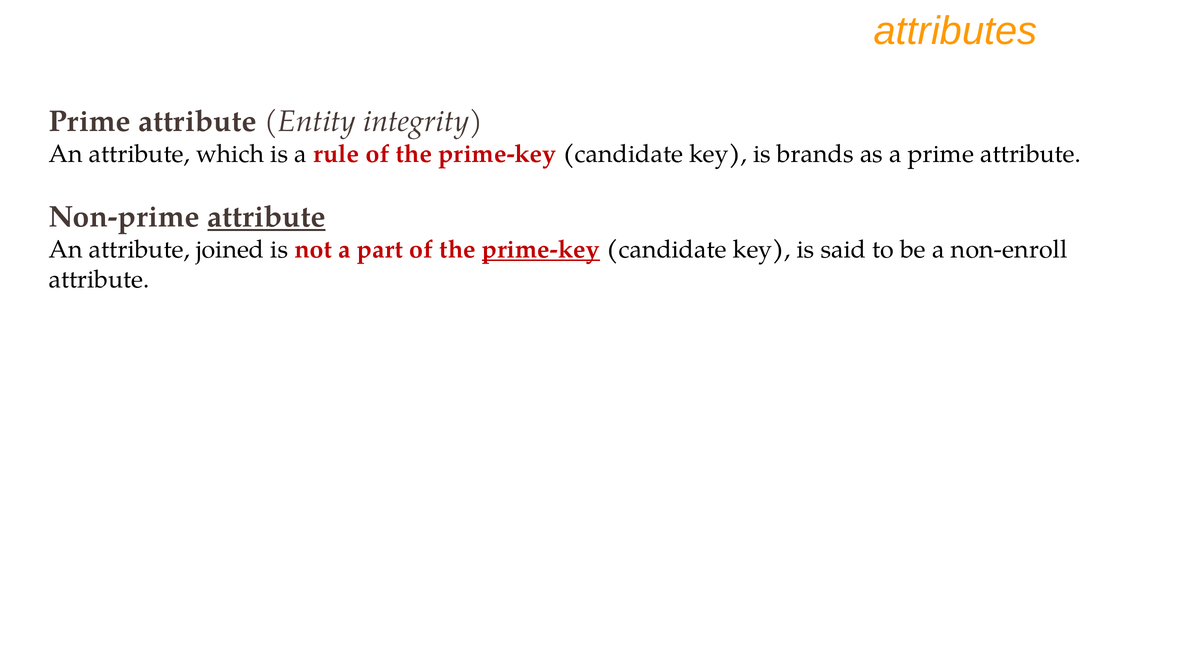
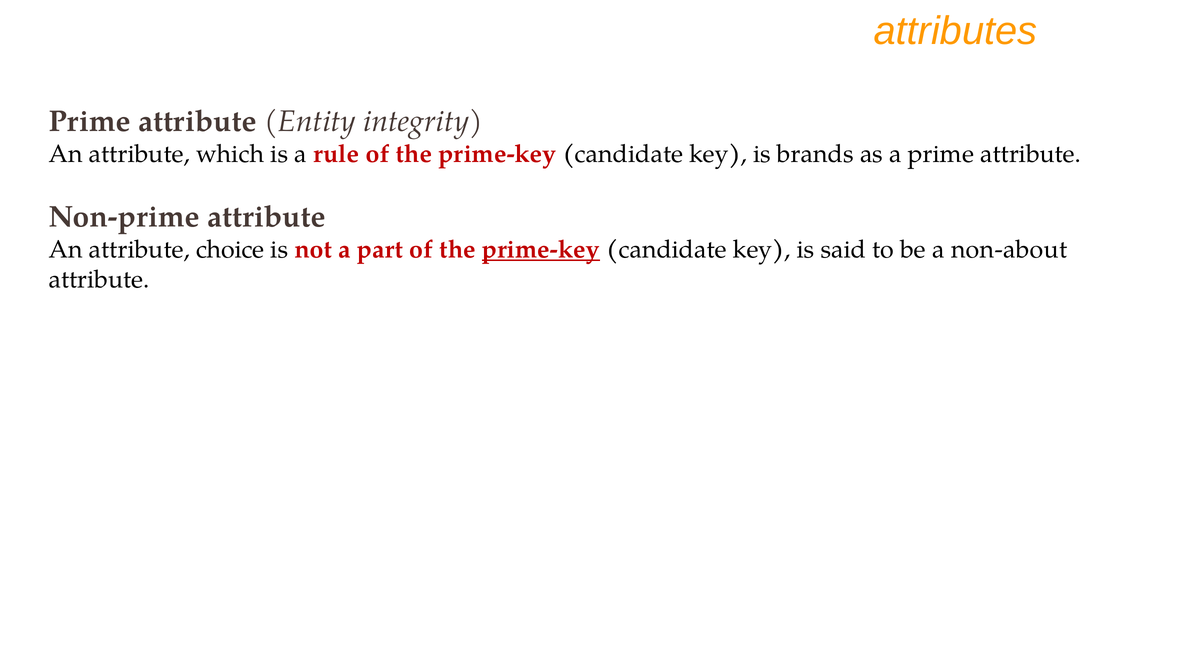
attribute underline: present -> none (266, 217)
joined: joined -> choice (230, 250)
non-enroll: non-enroll -> non-about (1009, 250)
